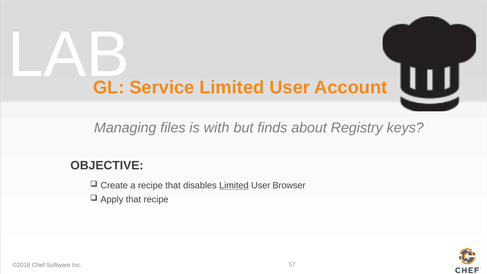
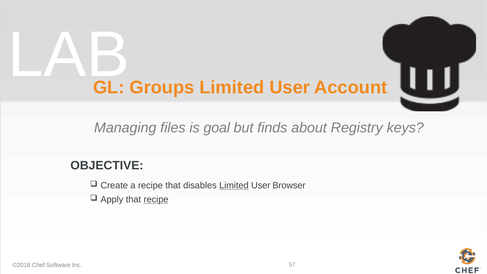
Service: Service -> Groups (162, 87)
with: with -> goal (217, 128)
recipe underline: none -> present (156, 200)
